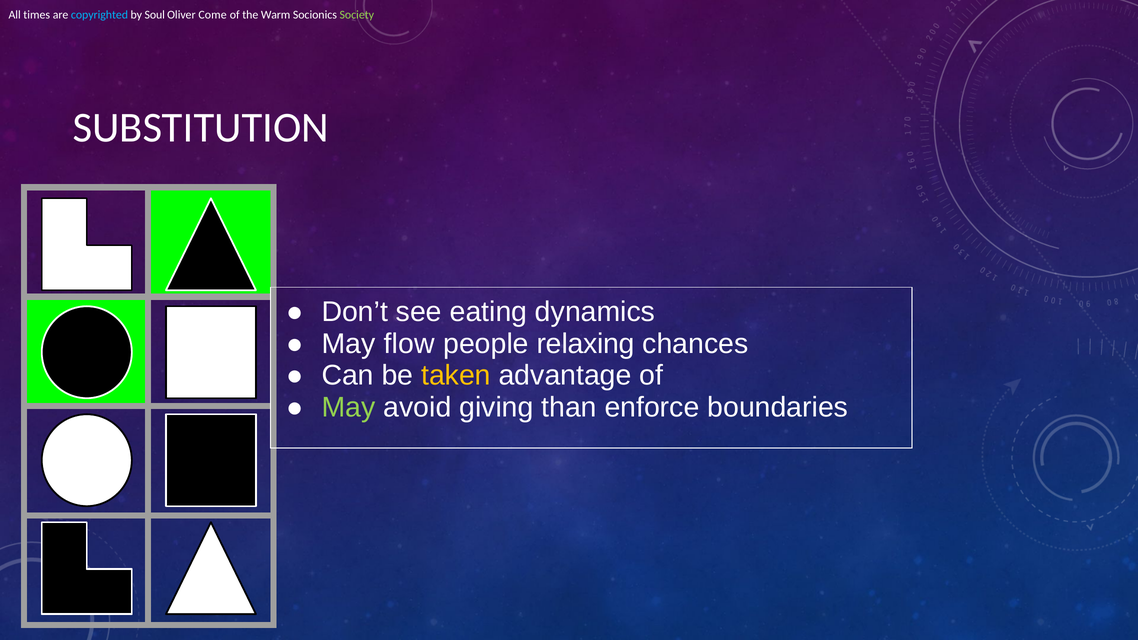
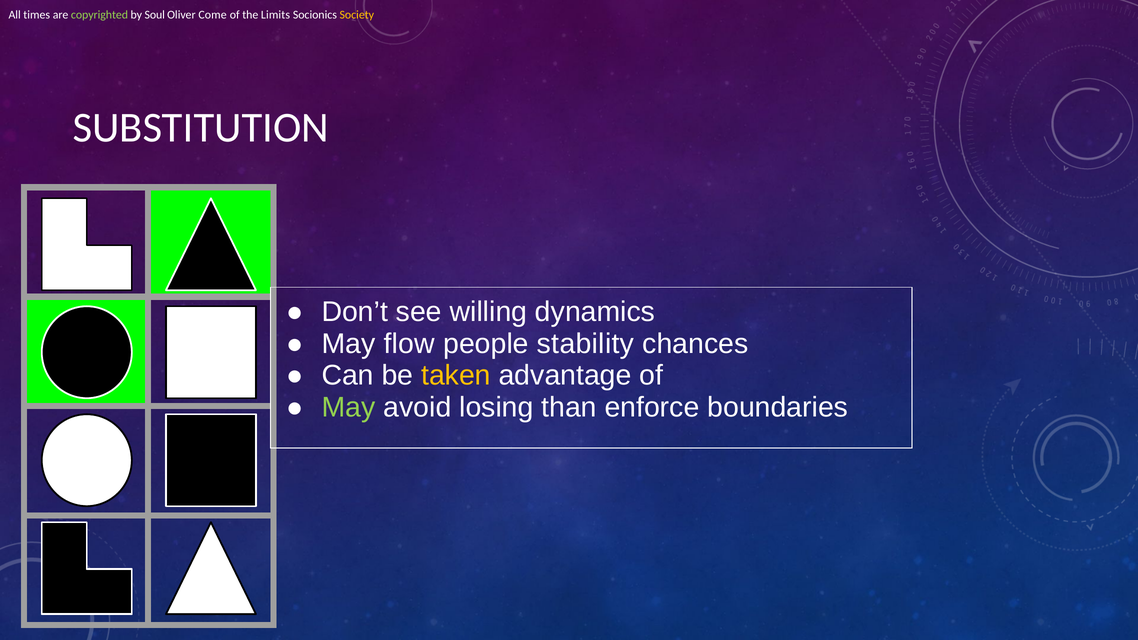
copyrighted colour: light blue -> light green (99, 15)
Warm: Warm -> Limits (275, 15)
Society colour: light green -> yellow (357, 15)
eating: eating -> willing (488, 312)
relaxing: relaxing -> stability (585, 344)
giving: giving -> losing (496, 407)
